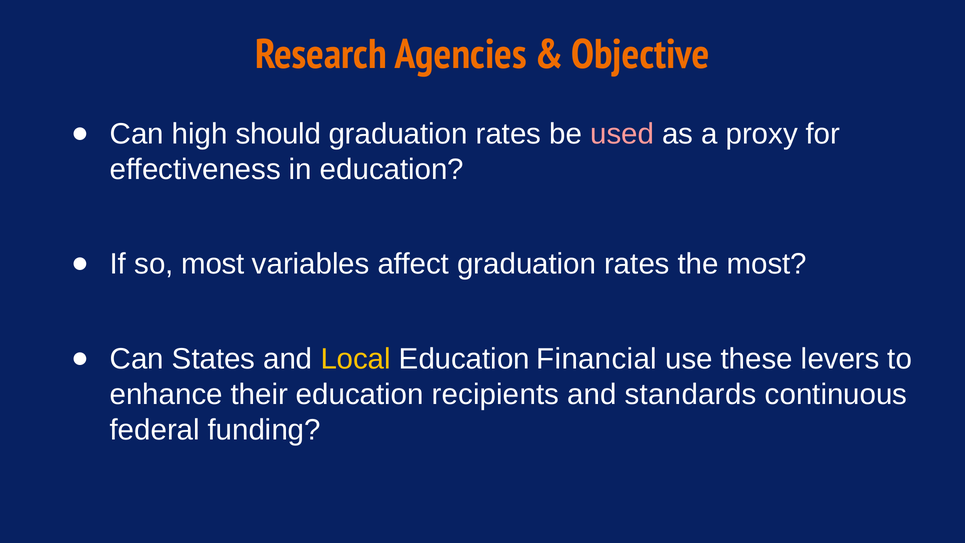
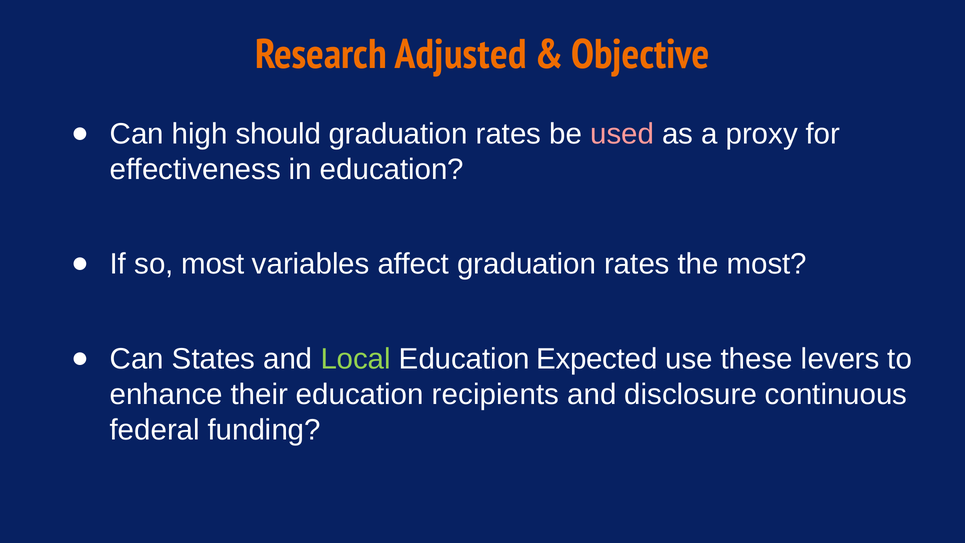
Agencies: Agencies -> Adjusted (461, 54)
Local colour: yellow -> light green (356, 359)
Financial: Financial -> Expected (597, 359)
standards: standards -> disclosure (691, 394)
